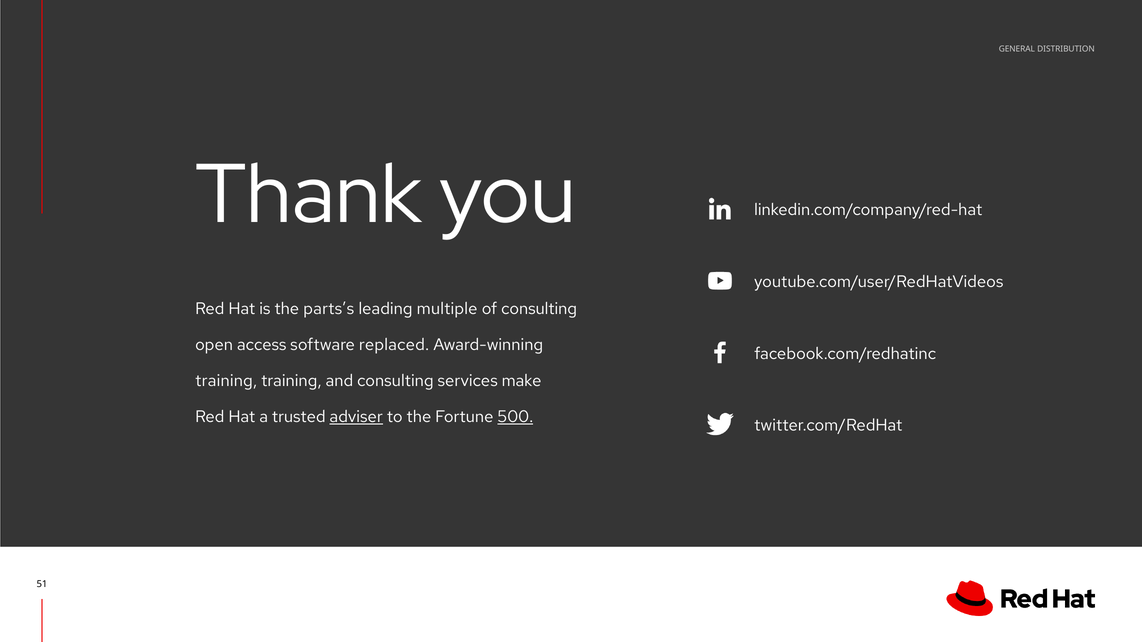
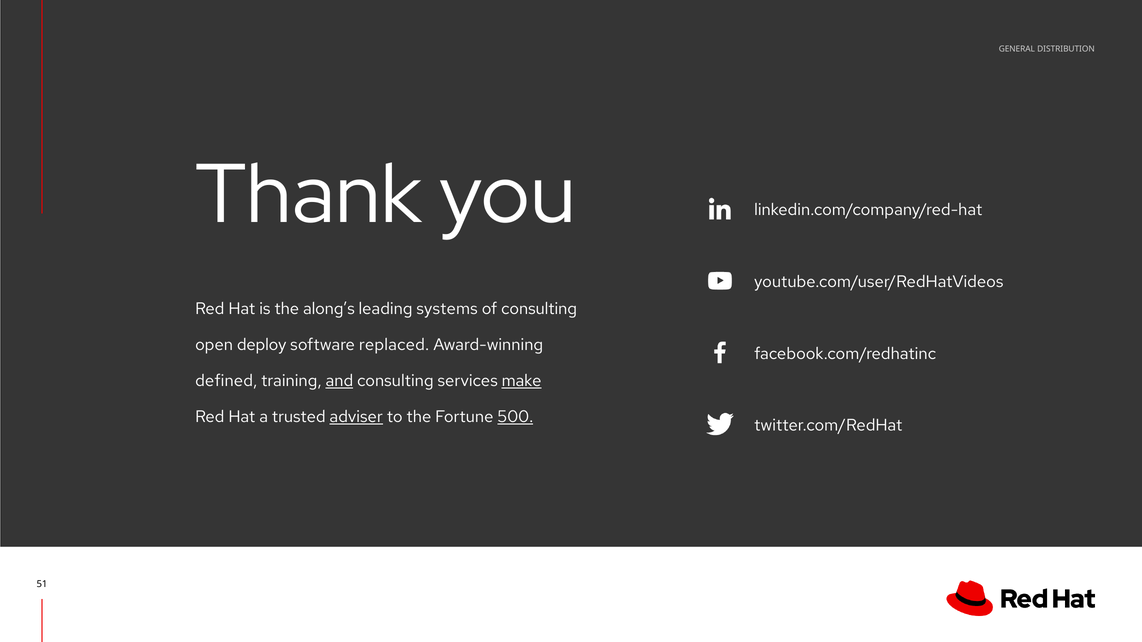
parts’s: parts’s -> along’s (329, 309)
multiple: multiple -> systems (447, 309)
access: access -> deploy (262, 345)
training: training -> defined (226, 381)
and underline: none -> present (339, 381)
make underline: none -> present (522, 381)
